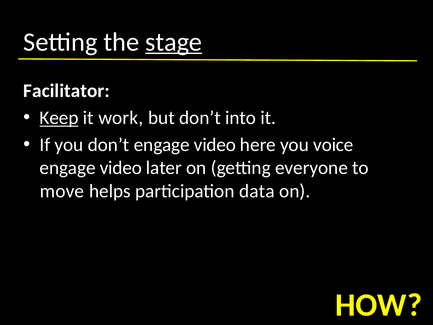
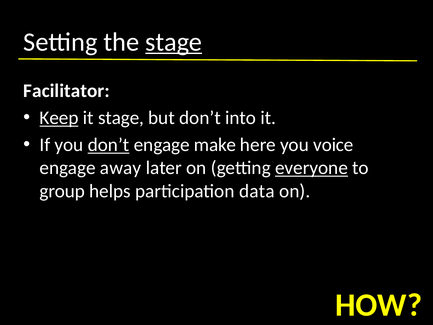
it work: work -> stage (121, 118)
don’t underline: none -> present (109, 145)
video: video -> make (215, 145)
video: video -> away (121, 168)
everyone underline: none -> present (312, 168)
move: move -> group (62, 191)
